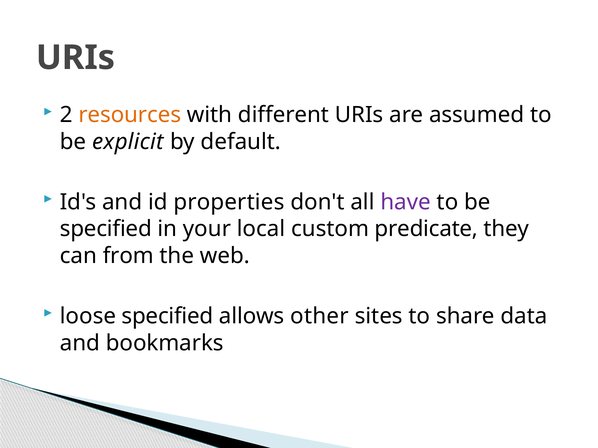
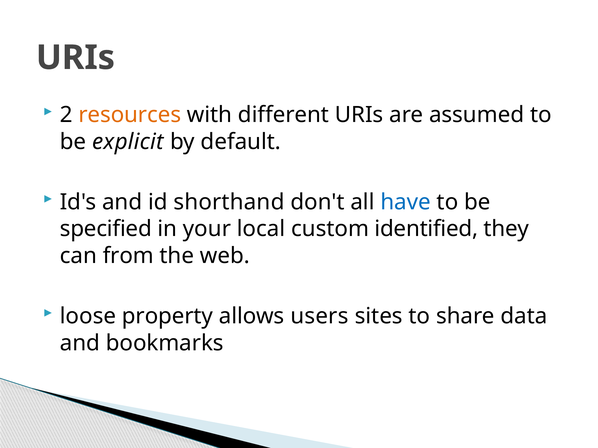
properties: properties -> shorthand (229, 202)
have colour: purple -> blue (406, 202)
predicate: predicate -> identified (426, 229)
loose specified: specified -> property (167, 317)
other: other -> users (319, 317)
